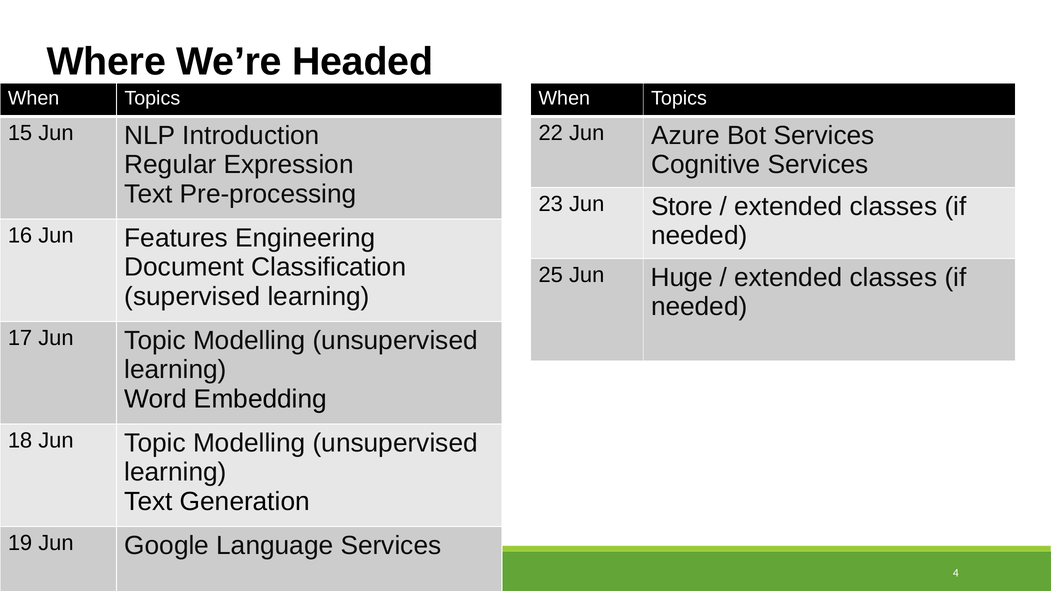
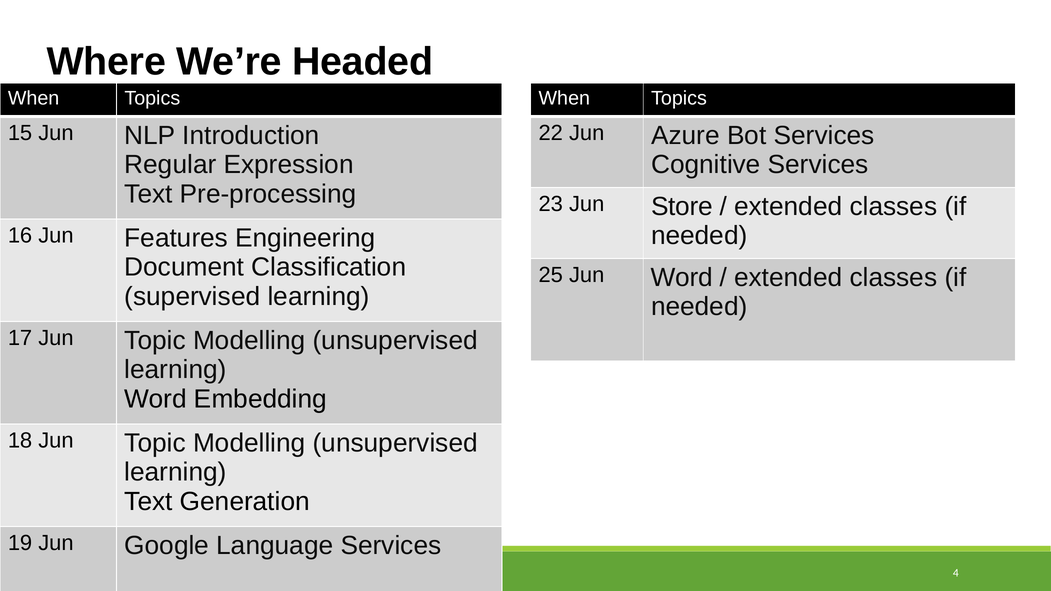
Jun Huge: Huge -> Word (682, 277)
